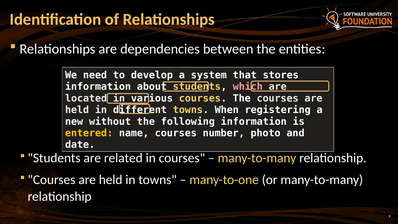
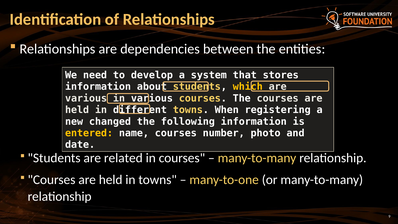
which colour: pink -> yellow (248, 87)
located: located -> various (86, 98)
without: without -> changed (110, 121)
